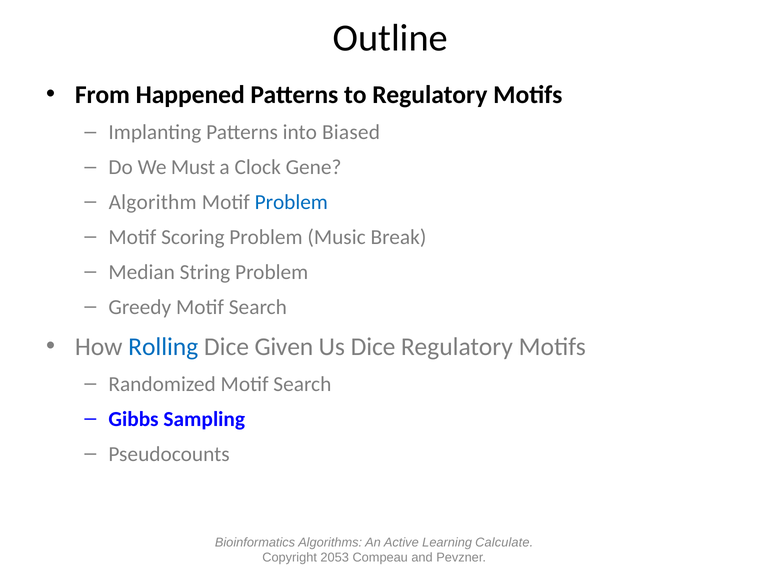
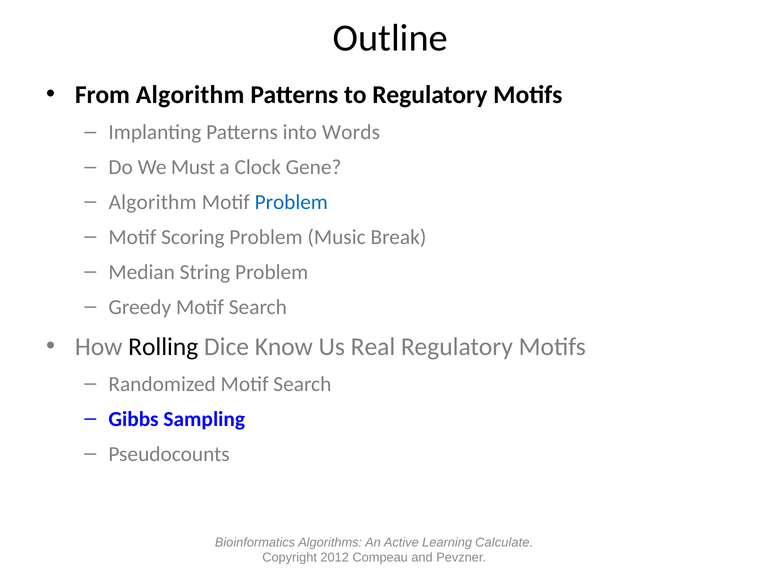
From Happened: Happened -> Algorithm (190, 95)
Biased: Biased -> Words (351, 132)
Rolling colour: blue -> black (163, 347)
Given: Given -> Know (284, 347)
Us Dice: Dice -> Real (373, 347)
2053: 2053 -> 2012 (335, 558)
